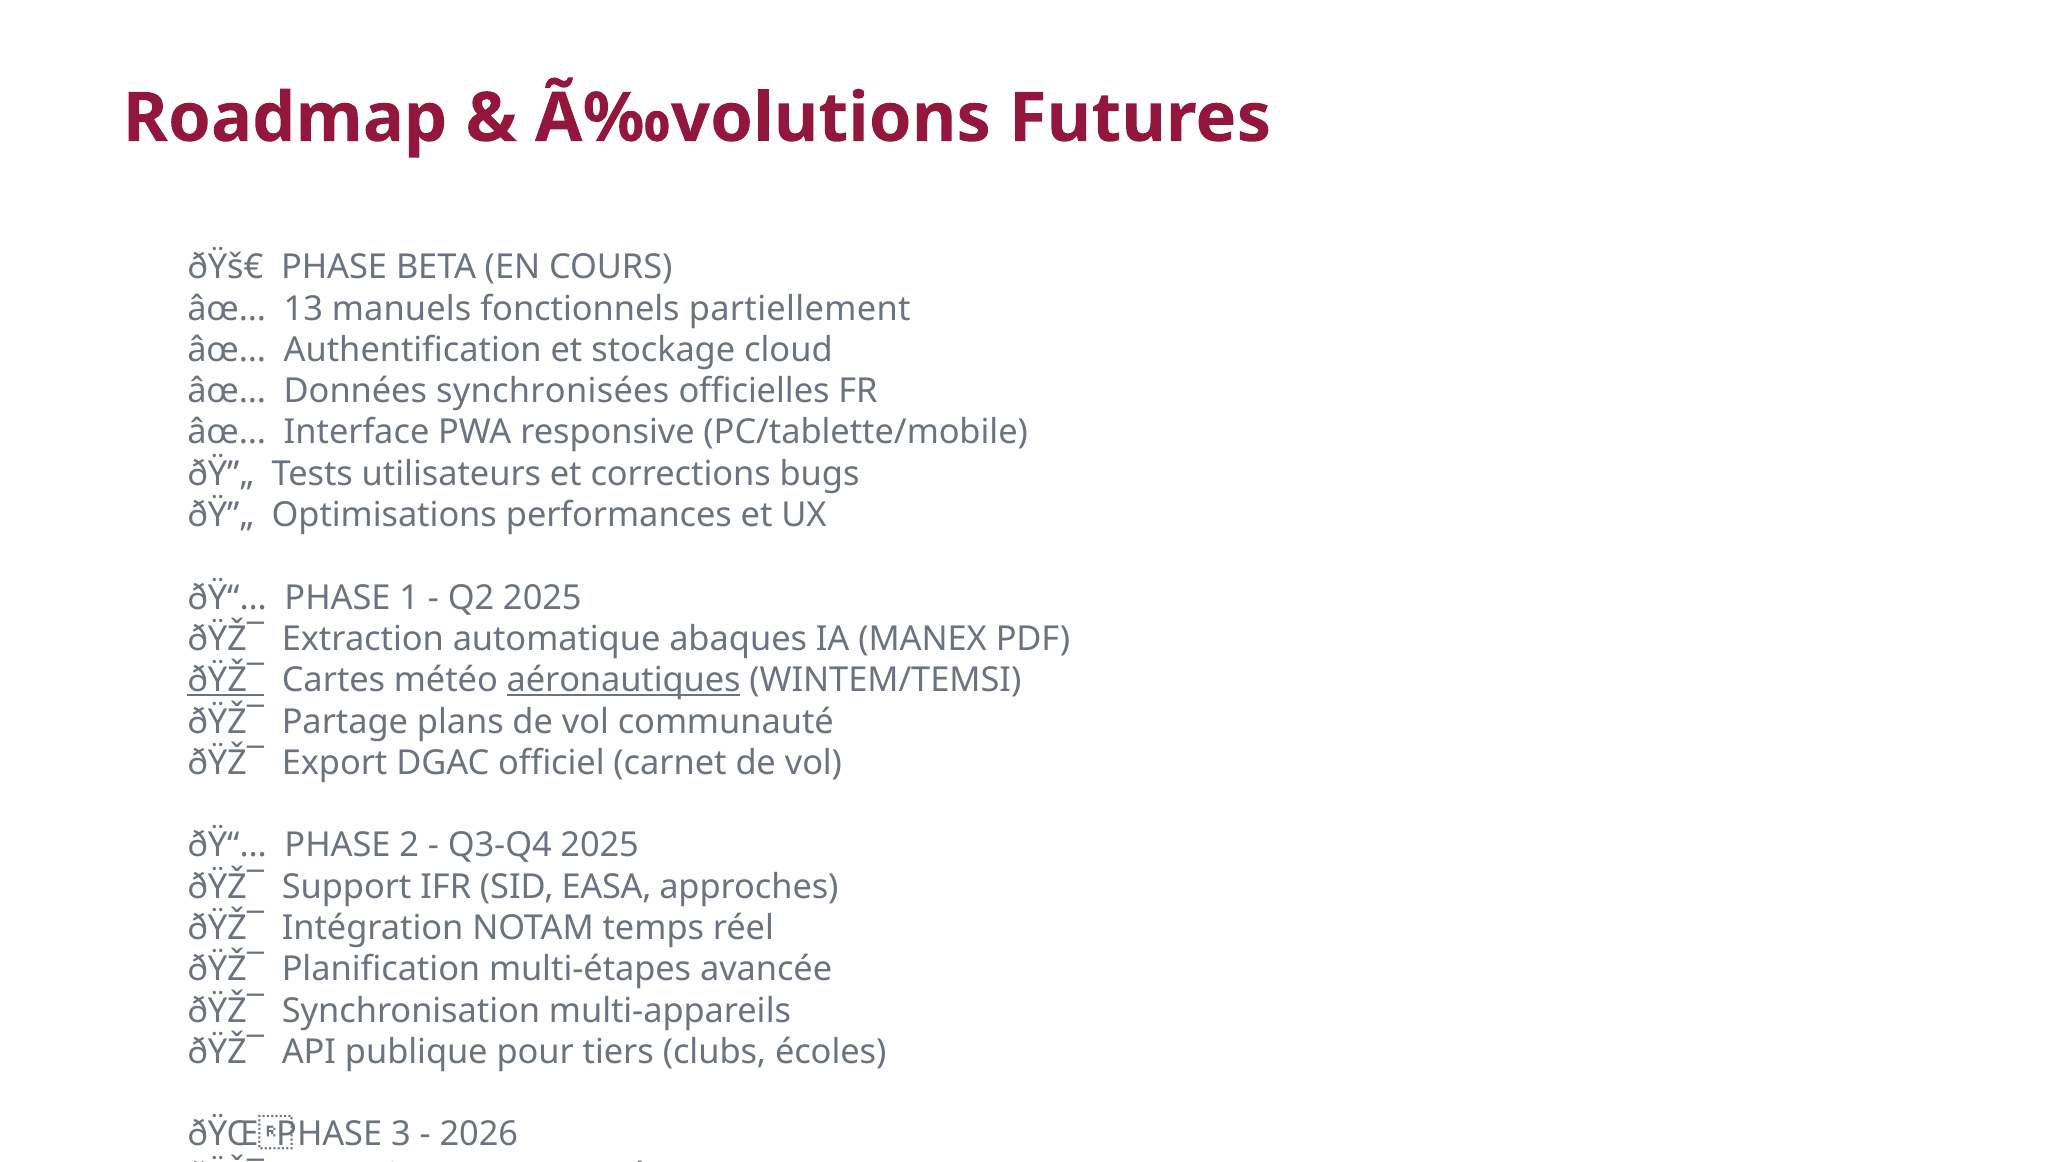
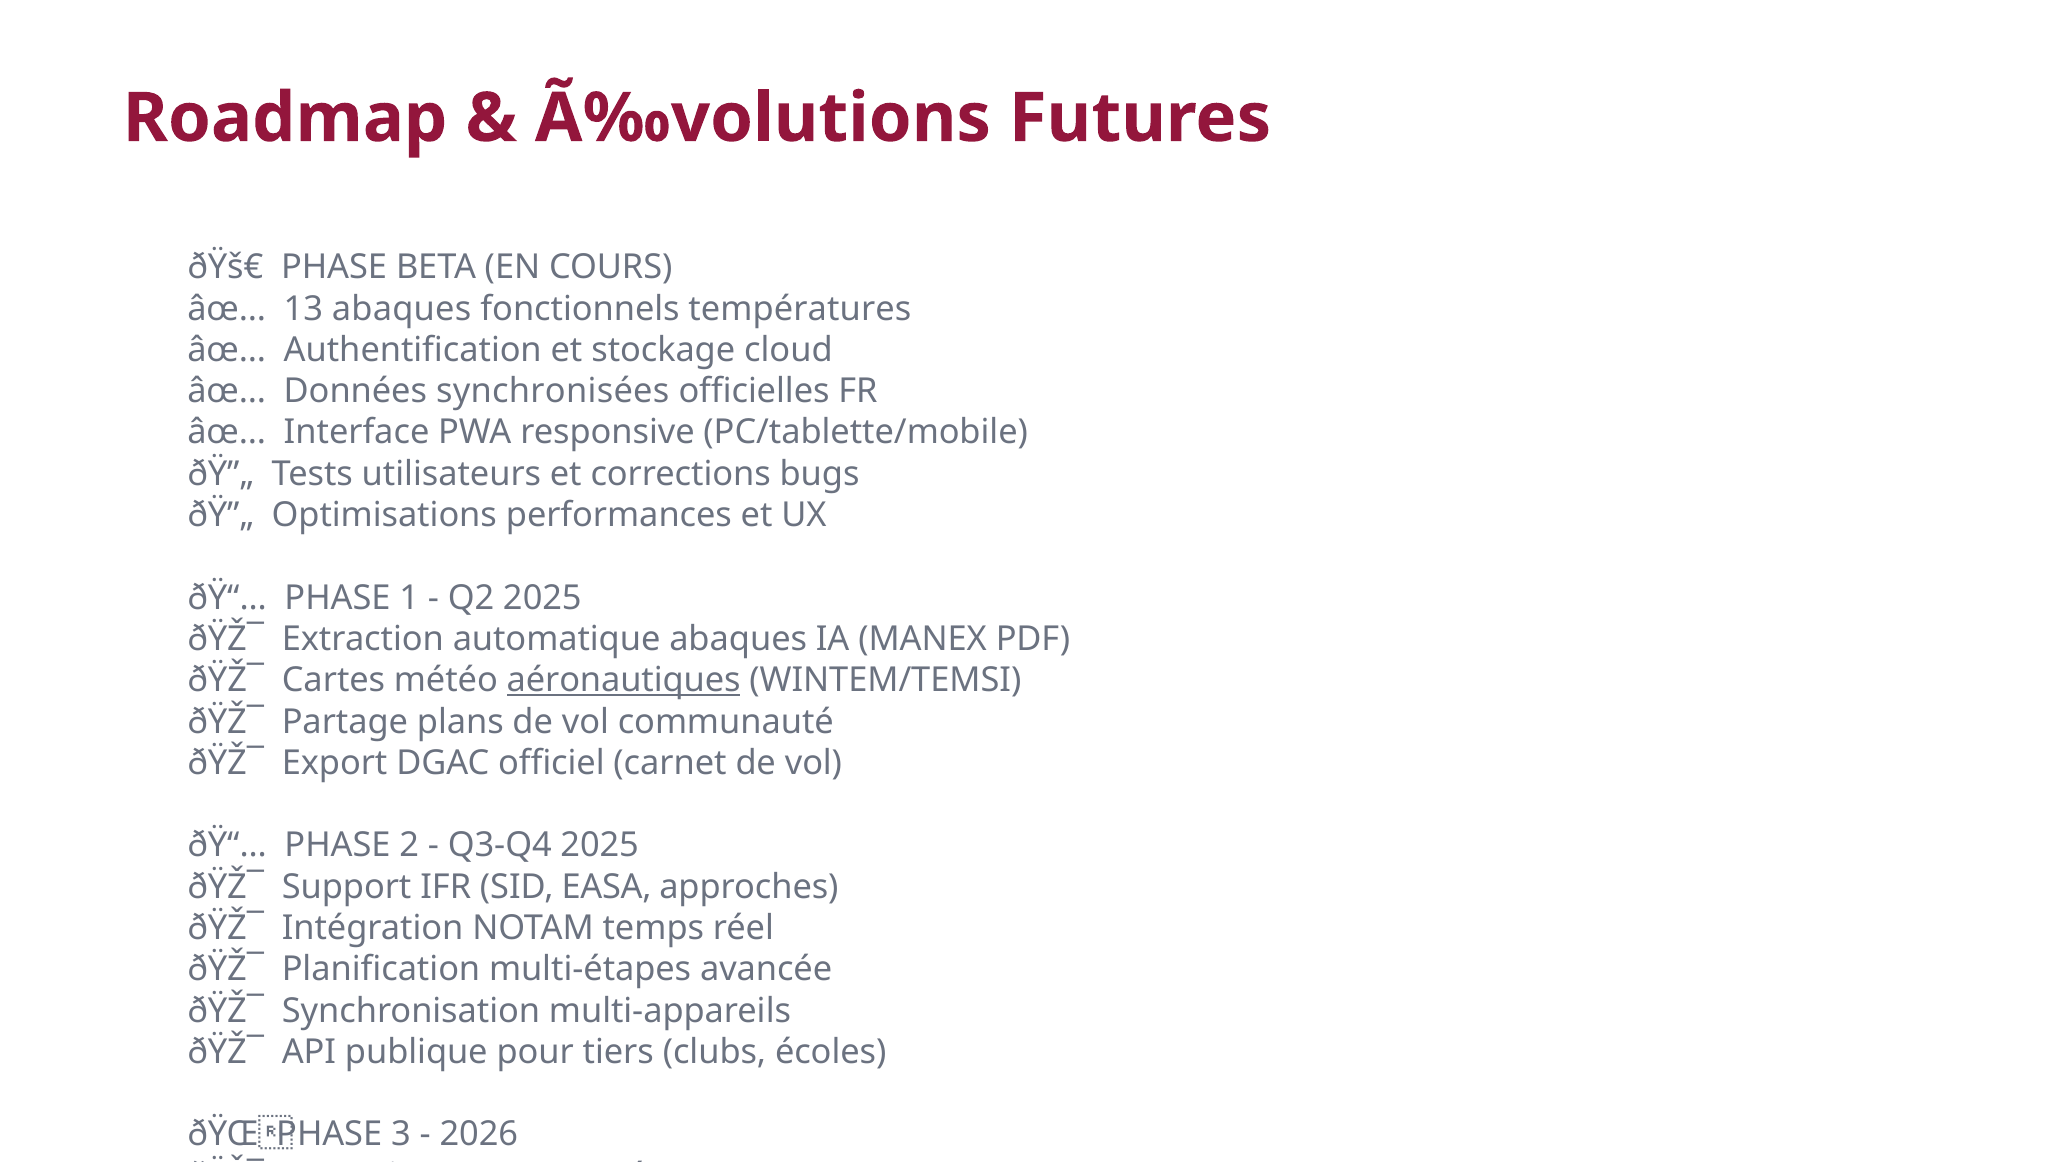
13 manuels: manuels -> abaques (402, 309)
partiellement: partiellement -> températures (800, 309)
ðŸŽ¯ underline: present -> none (226, 680)
